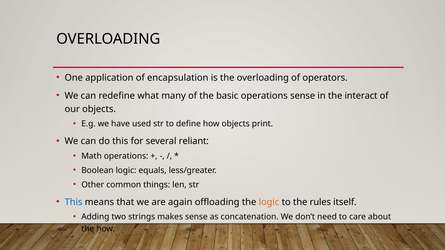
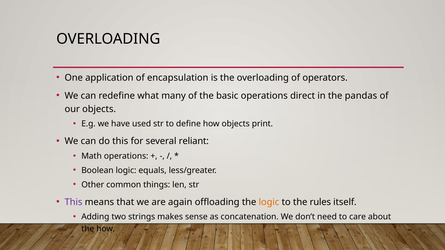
operations sense: sense -> direct (303, 96)
interact: interact -> pandas (361, 96)
This colour: blue -> purple (74, 202)
